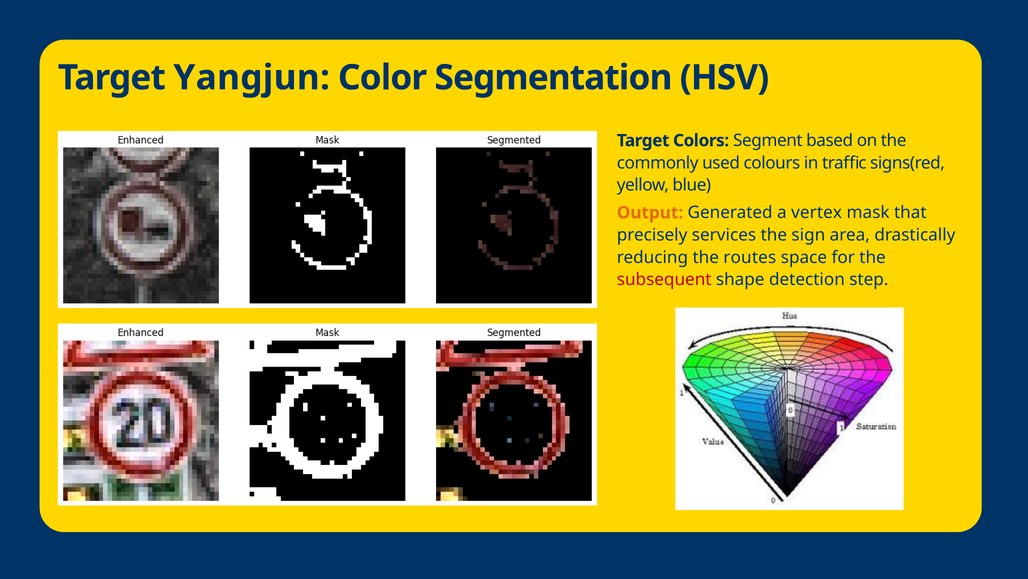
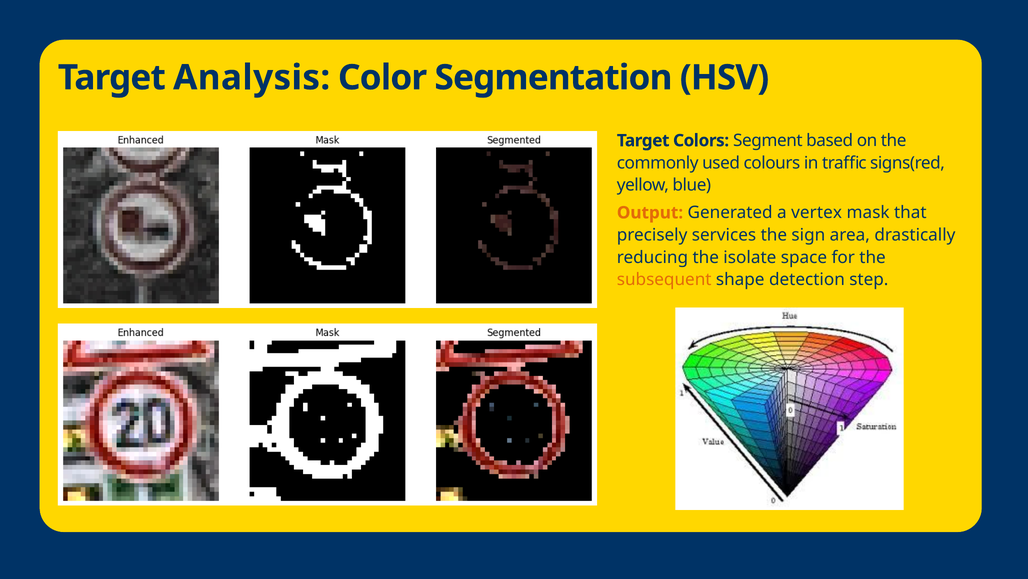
Yangjun: Yangjun -> Analysis (252, 78)
routes: routes -> isolate (750, 257)
subsequent colour: red -> orange (664, 279)
